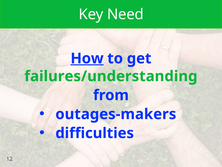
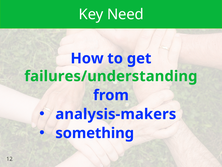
How underline: present -> none (87, 58)
outages-makers: outages-makers -> analysis-makers (116, 114)
difficulties: difficulties -> something (95, 133)
